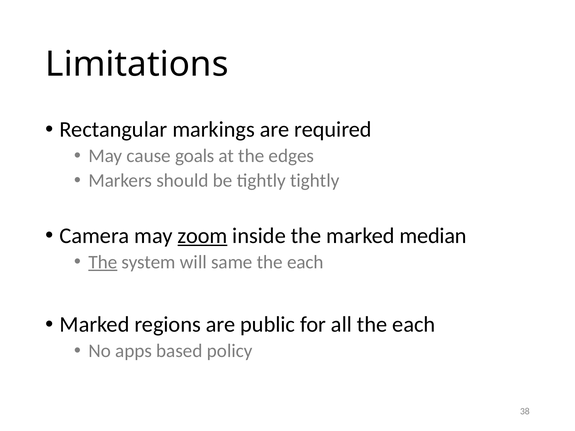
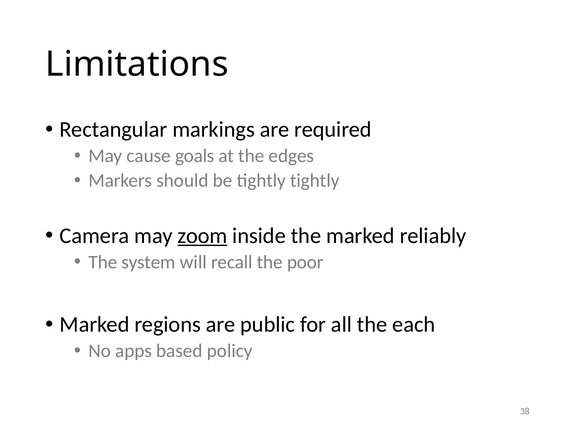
median: median -> reliably (433, 236)
The underline: present -> none (103, 262)
same: same -> recall (232, 262)
each: each -> poor (305, 262)
